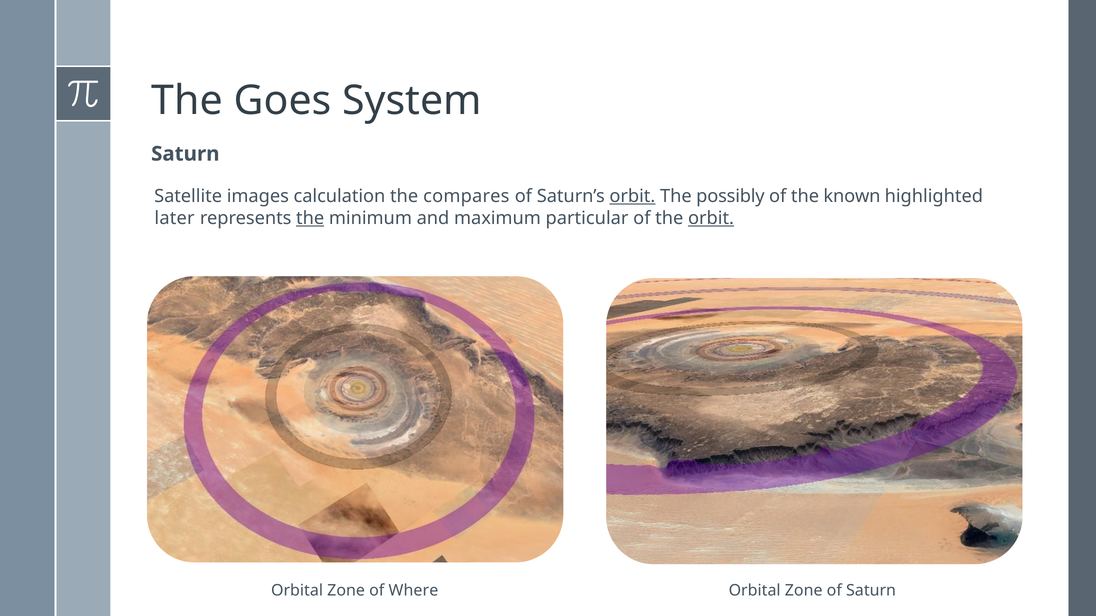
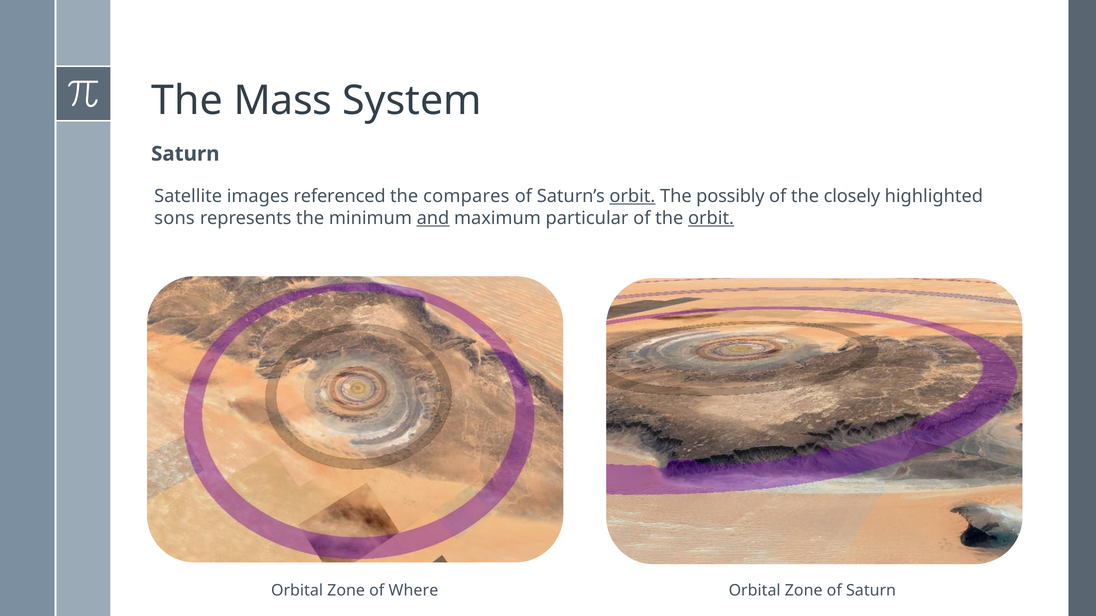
Goes: Goes -> Mass (283, 101)
calculation: calculation -> referenced (340, 197)
known: known -> closely (852, 197)
later: later -> sons (175, 218)
the underline: present -> none (310, 218)
and underline: none -> present (433, 218)
